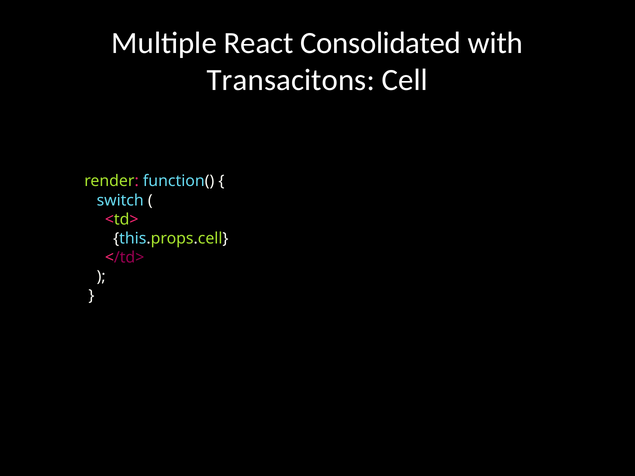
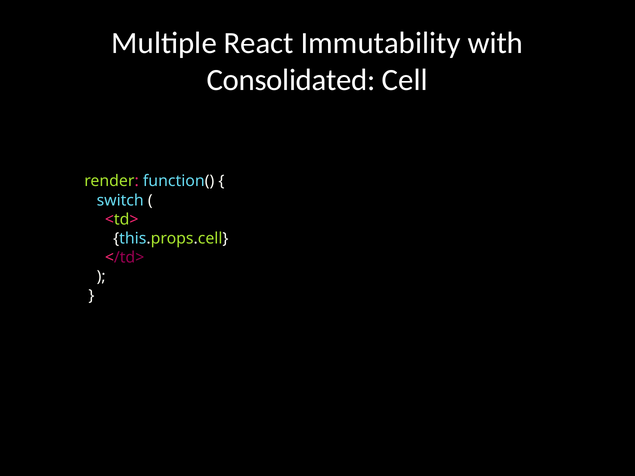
Consolidated: Consolidated -> Immutability (381, 43)
Transacitons: Transacitons -> Consolidated (291, 80)
